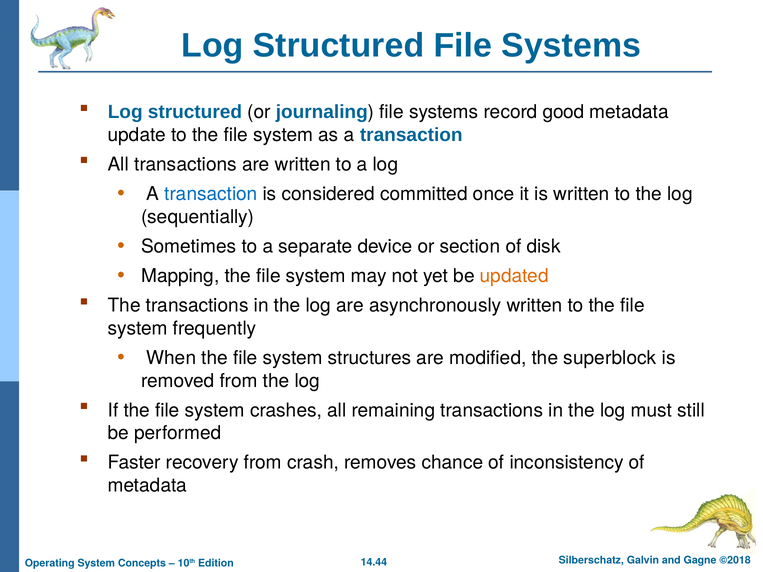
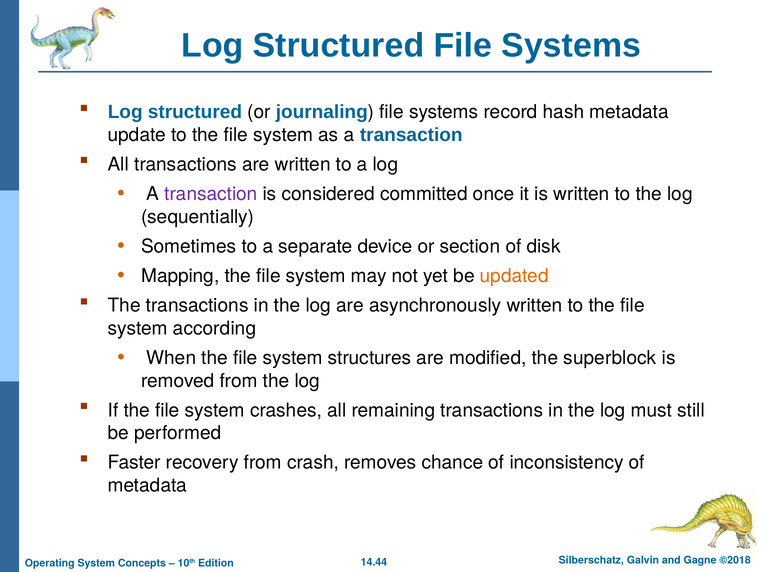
good: good -> hash (563, 112)
transaction colour: blue -> purple (211, 194)
frequently: frequently -> according (214, 328)
